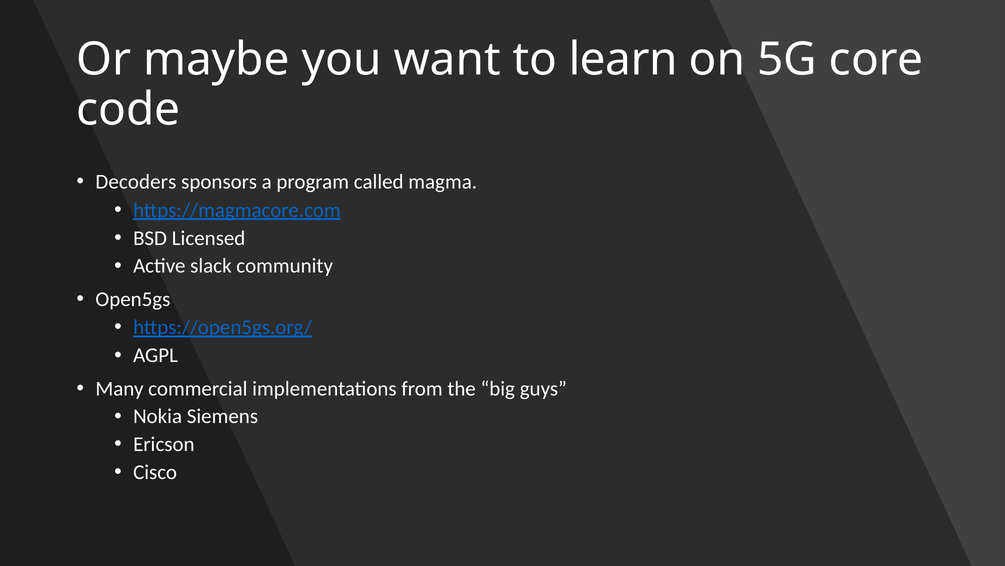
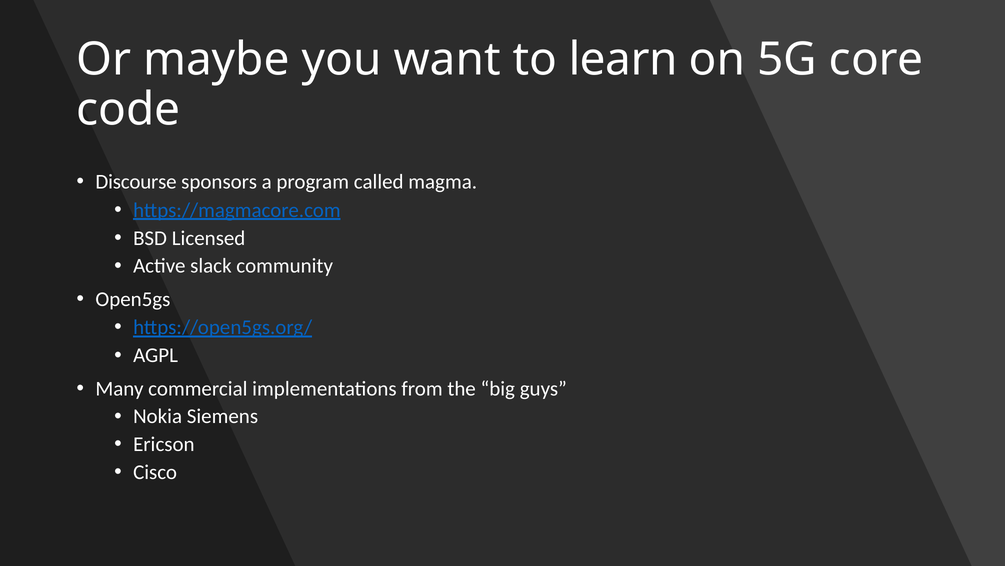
Decoders: Decoders -> Discourse (136, 182)
